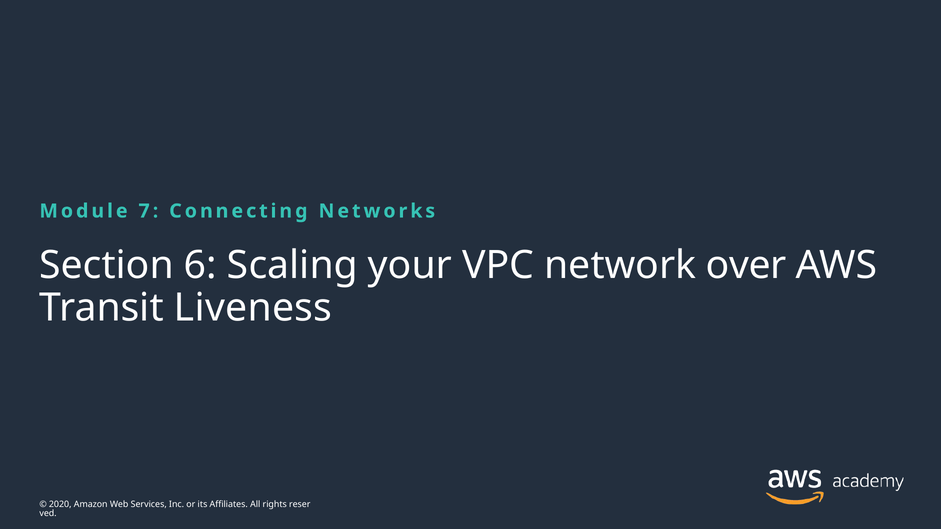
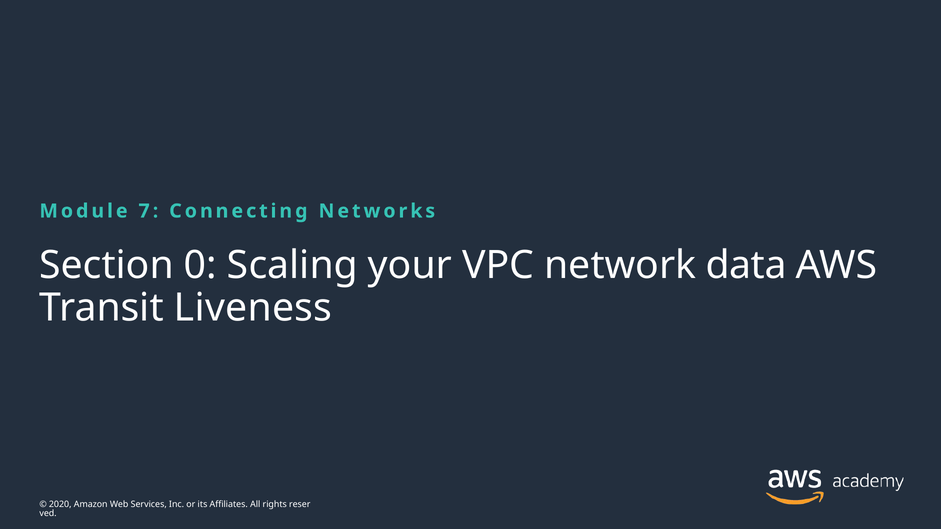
6: 6 -> 0 (200, 265)
over: over -> data (746, 265)
